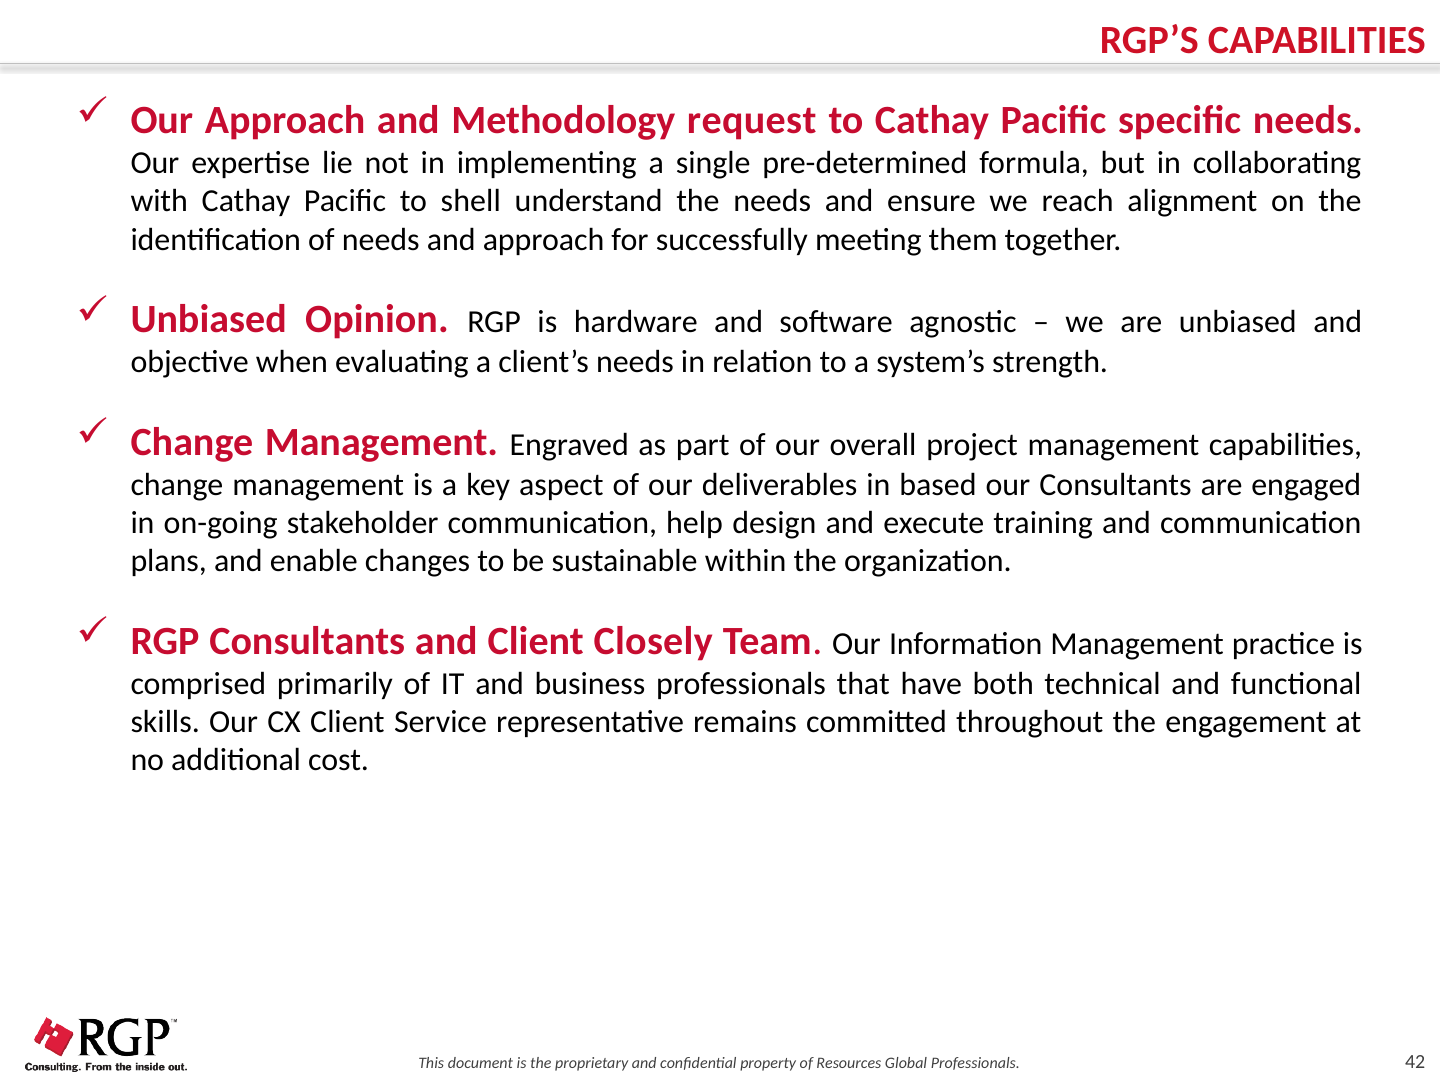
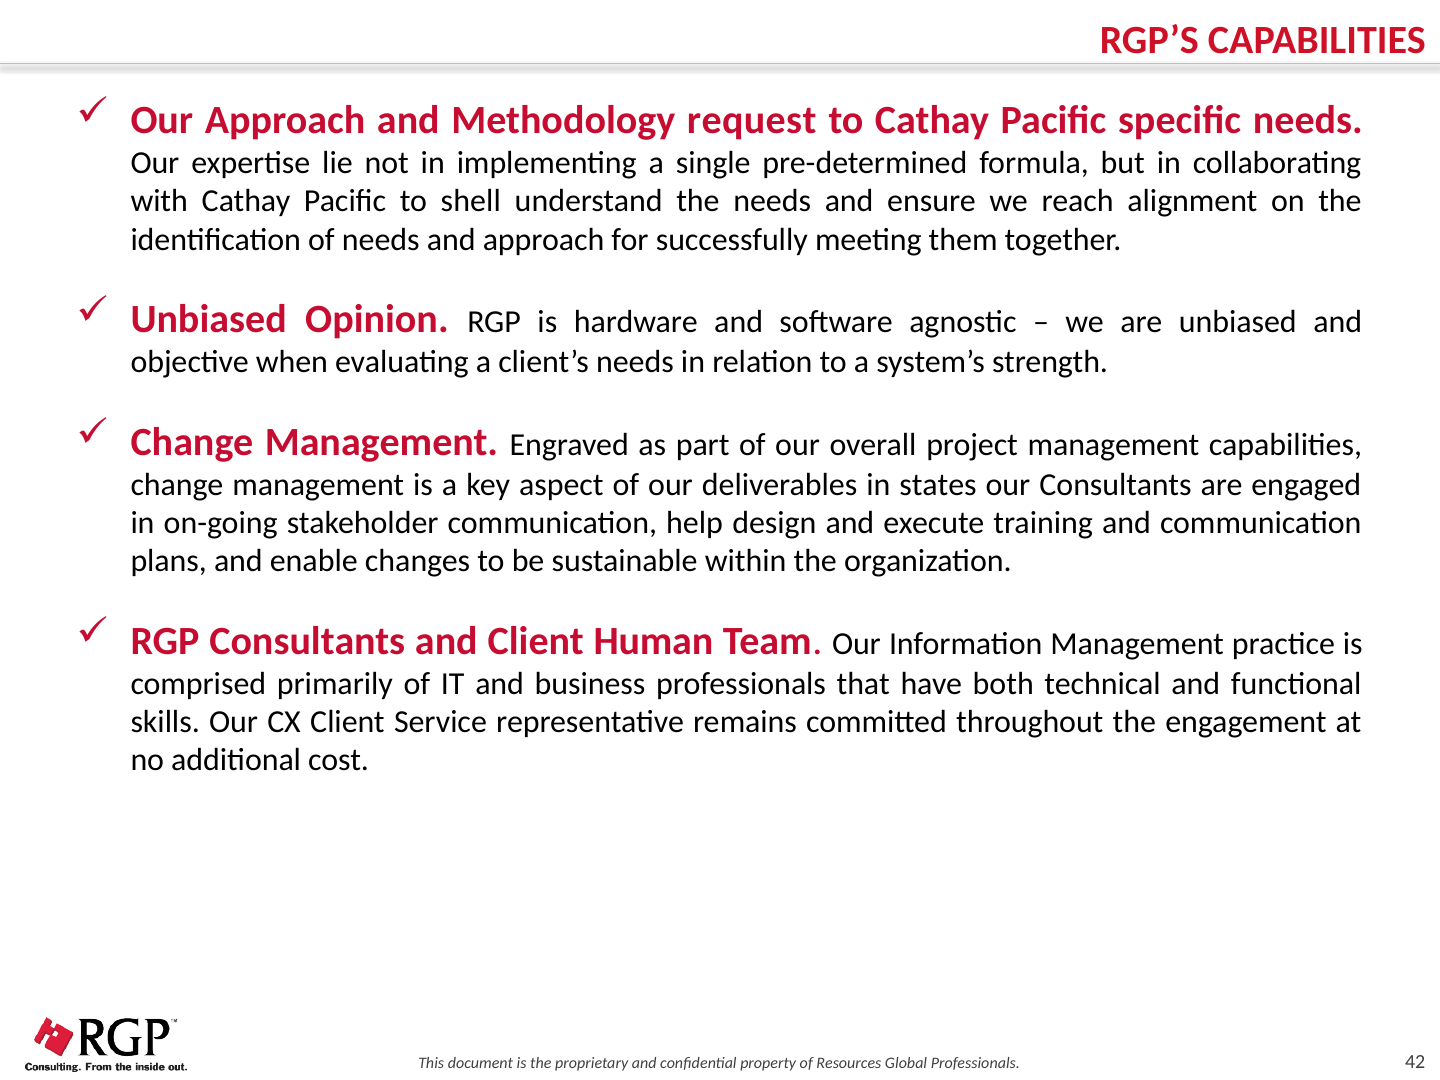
based: based -> states (938, 484)
Closely: Closely -> Human (653, 641)
